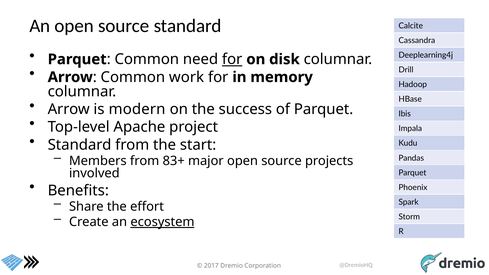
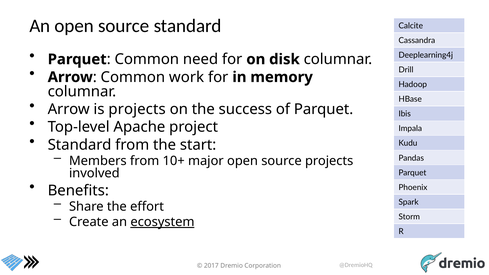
for underline: present -> none (232, 59)
is modern: modern -> projects (137, 109)
83+: 83+ -> 10+ (174, 161)
